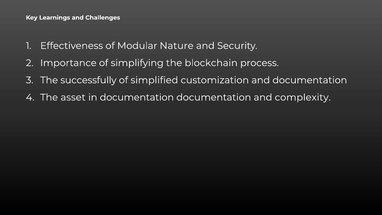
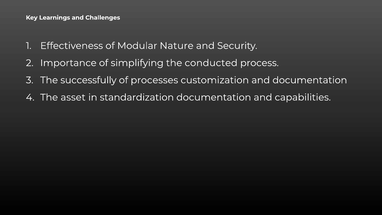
blockchain: blockchain -> conducted (211, 63)
simplified: simplified -> processes (154, 80)
in documentation: documentation -> standardization (137, 97)
complexity: complexity -> capabilities (303, 97)
